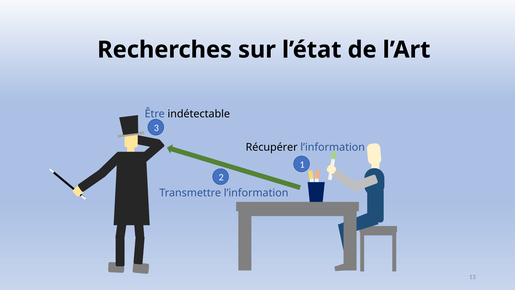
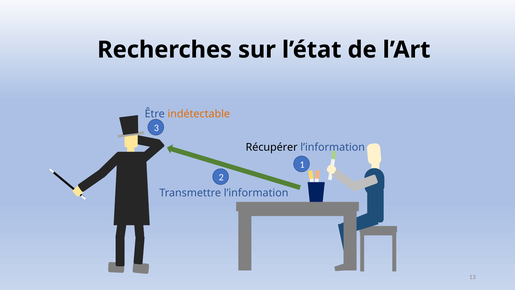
indétectable colour: black -> orange (199, 114)
